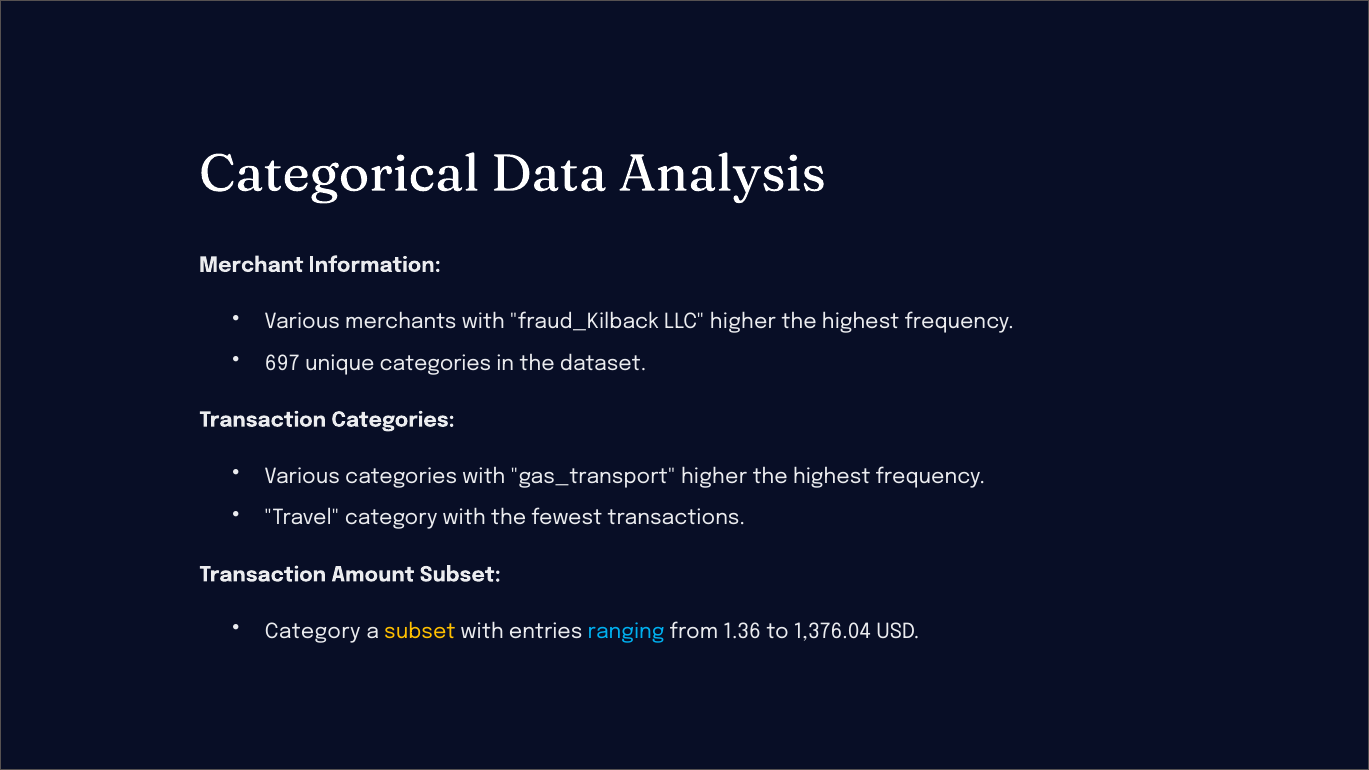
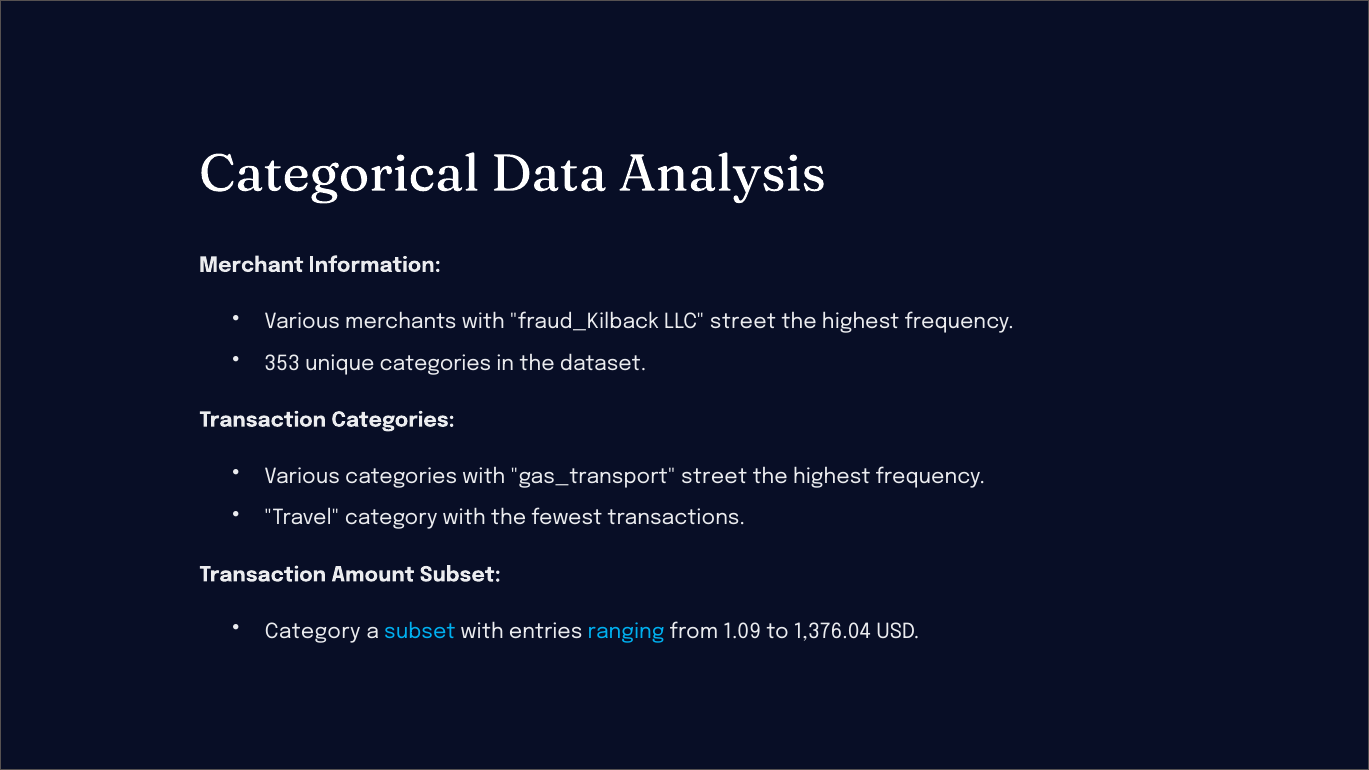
LLC higher: higher -> street (743, 322)
697: 697 -> 353 (282, 363)
gas_transport higher: higher -> street (714, 476)
subset colour: yellow -> light blue (420, 631)
1.36: 1.36 -> 1.09 (742, 631)
